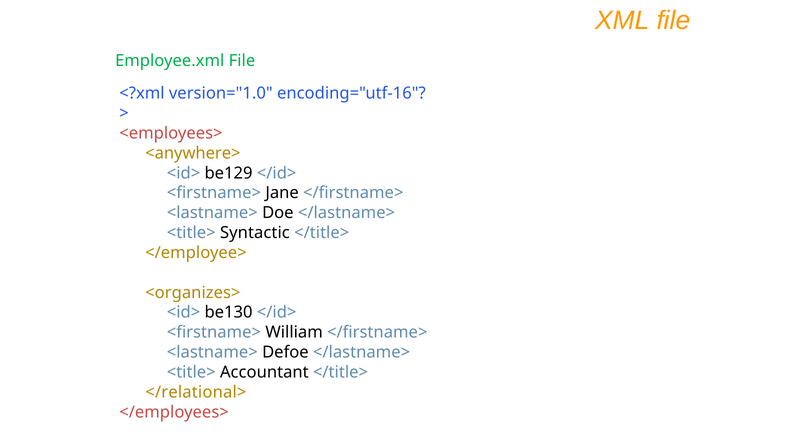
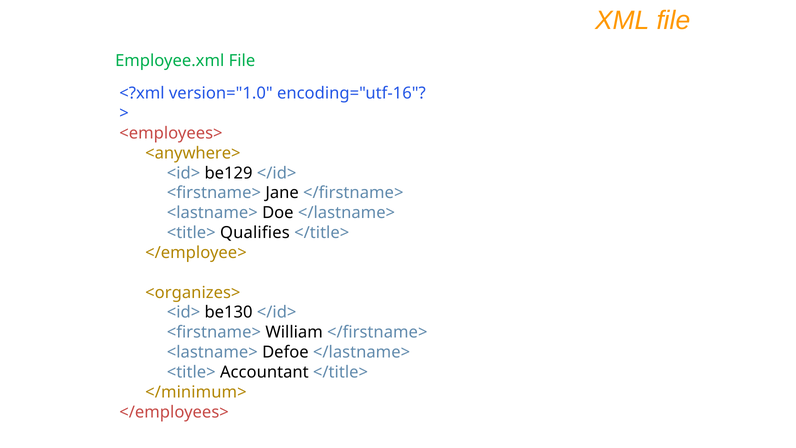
Syntactic: Syntactic -> Qualifies (255, 233)
</relational>: </relational> -> </minimum> (196, 392)
